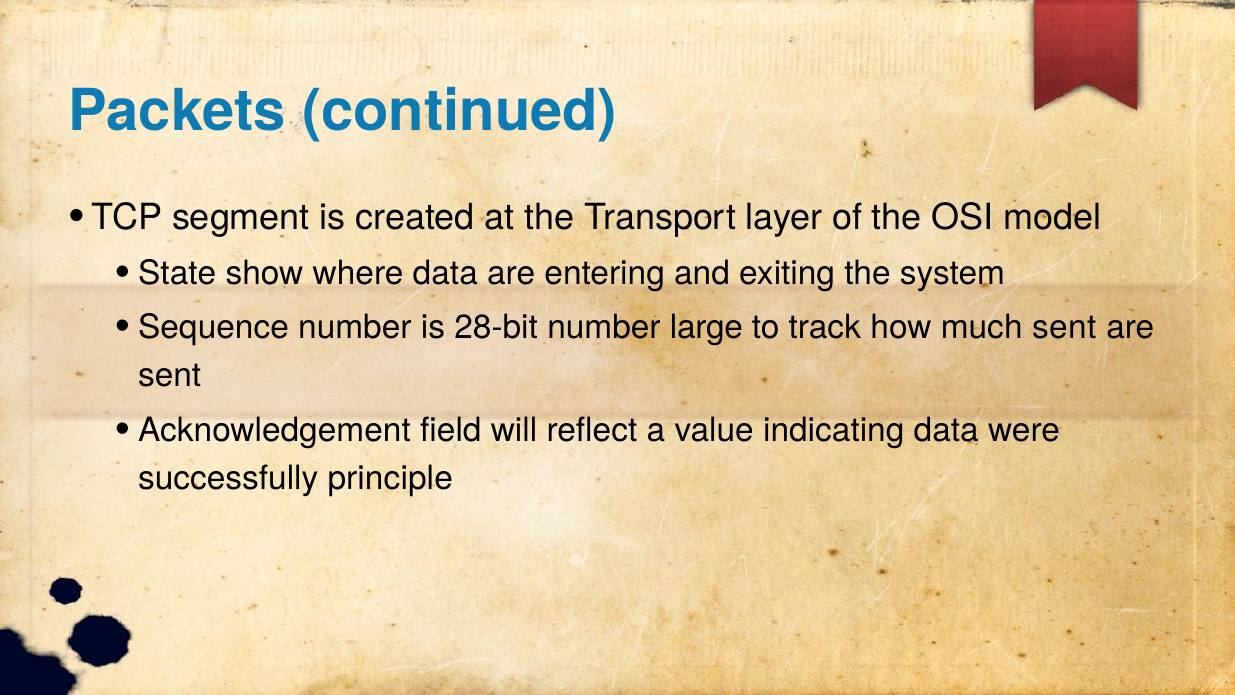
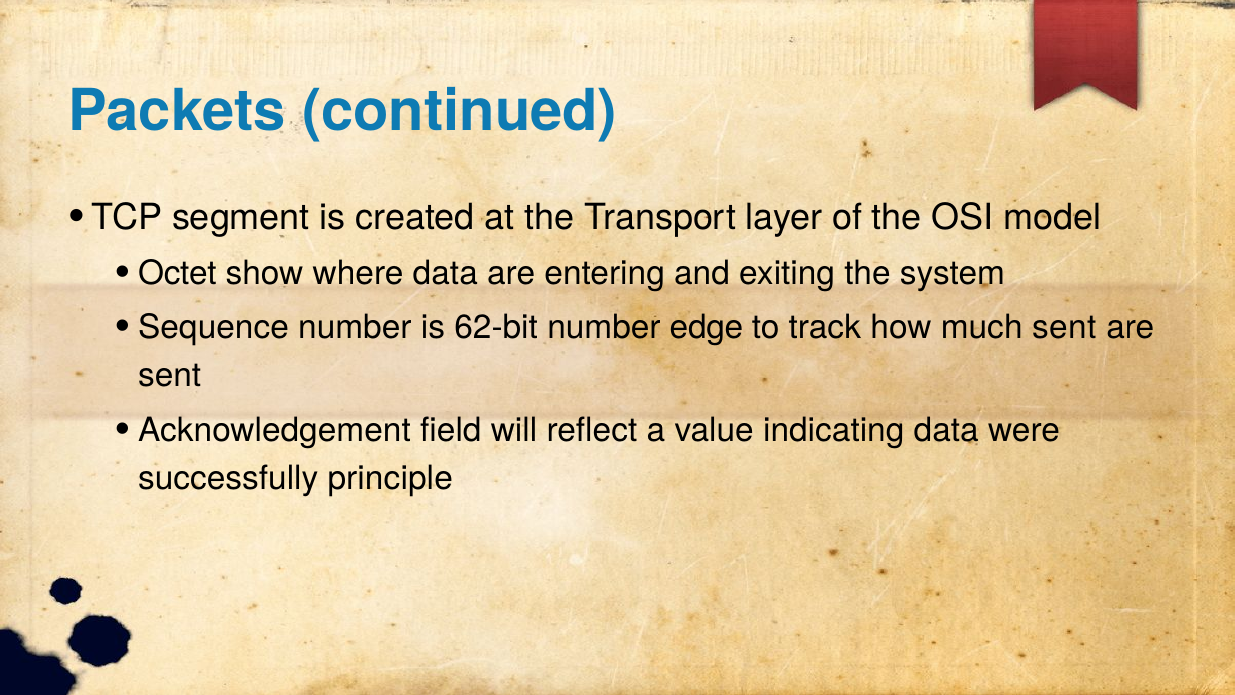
State: State -> Octet (177, 273)
28-bit: 28-bit -> 62-bit (496, 328)
large: large -> edge (706, 328)
